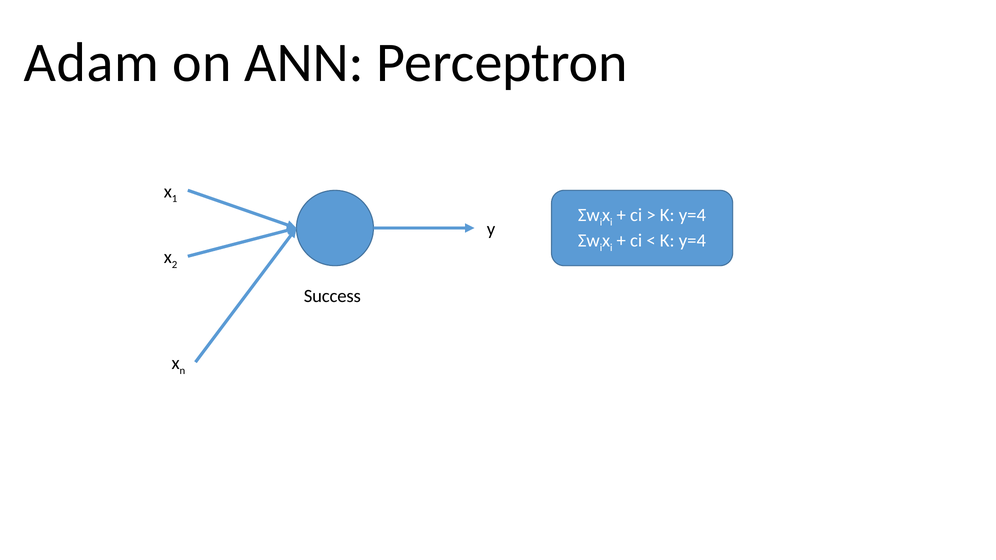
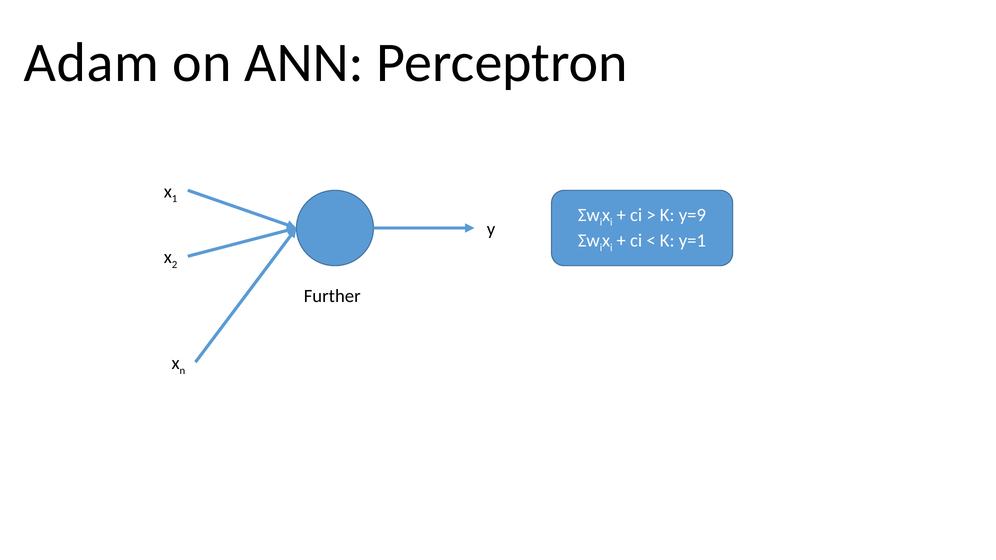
y=4: y=4 -> y=9 (692, 215)
y=4: y=4 -> y=1 (692, 241)
Success: Success -> Further (332, 296)
